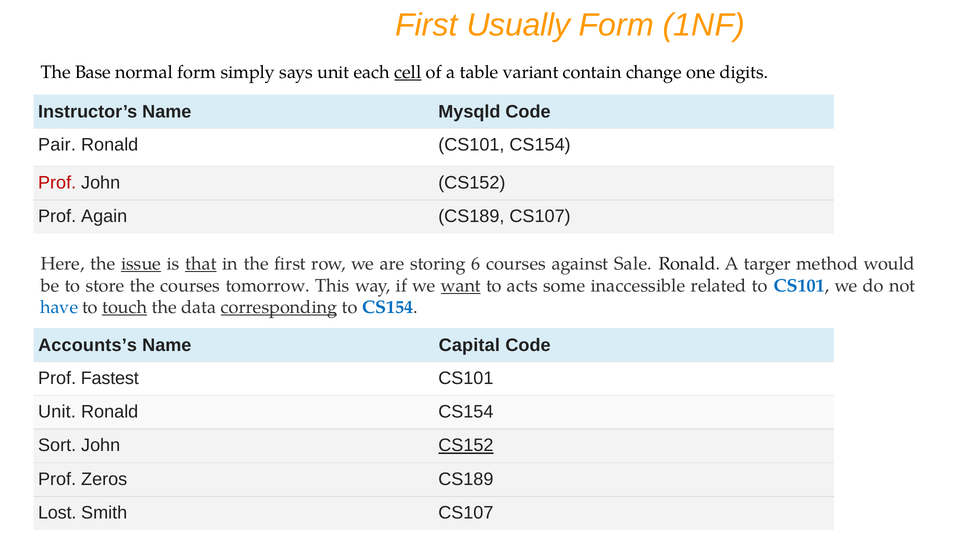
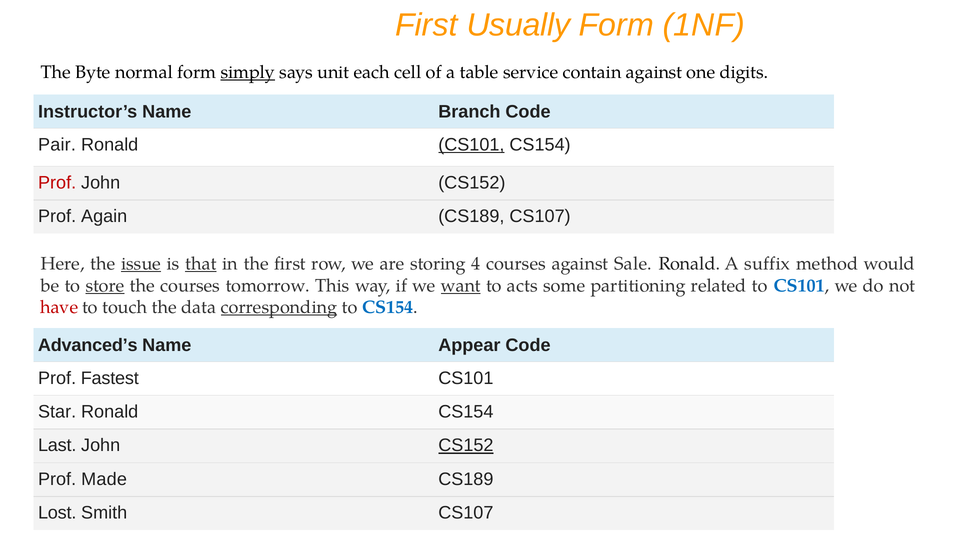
Base: Base -> Byte (93, 72)
simply underline: none -> present (248, 72)
cell underline: present -> none (408, 72)
variant: variant -> service (531, 72)
contain change: change -> against (654, 72)
Mysqld: Mysqld -> Branch (469, 112)
CS101 underline: none -> present (471, 145)
6: 6 -> 4 (476, 264)
targer: targer -> suffix (767, 264)
store underline: none -> present (105, 285)
inaccessible: inaccessible -> partitioning (638, 285)
have colour: blue -> red (59, 307)
touch underline: present -> none (125, 307)
Accounts’s: Accounts’s -> Advanced’s (88, 345)
Capital: Capital -> Appear (469, 345)
Unit: Unit -> Star (57, 412)
Sort: Sort -> Last (57, 445)
Zeros: Zeros -> Made (104, 479)
